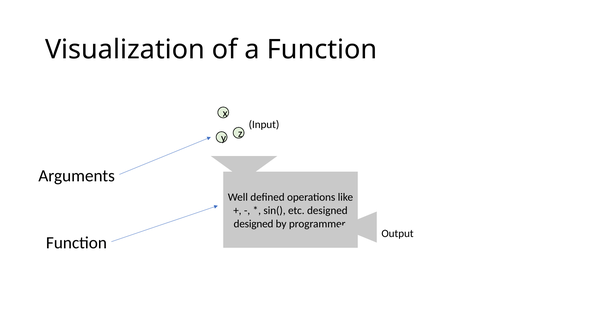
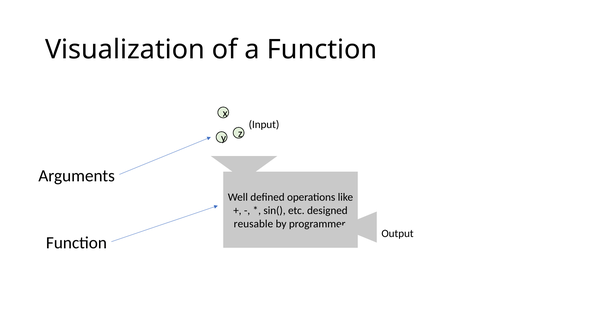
designed: designed -> reusable (253, 224)
